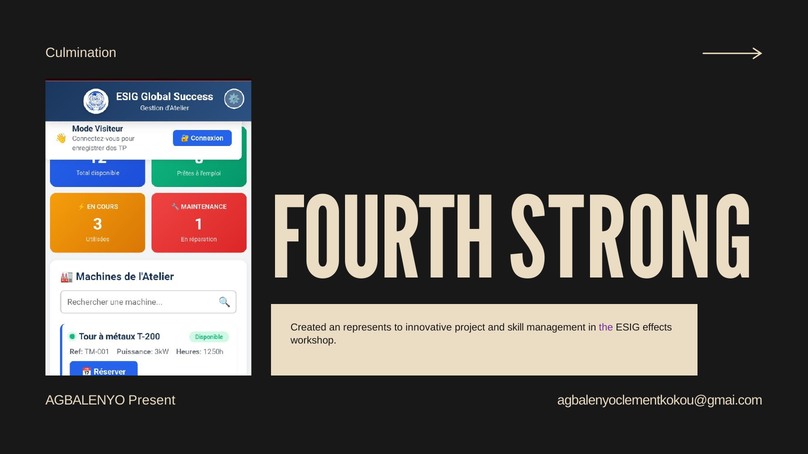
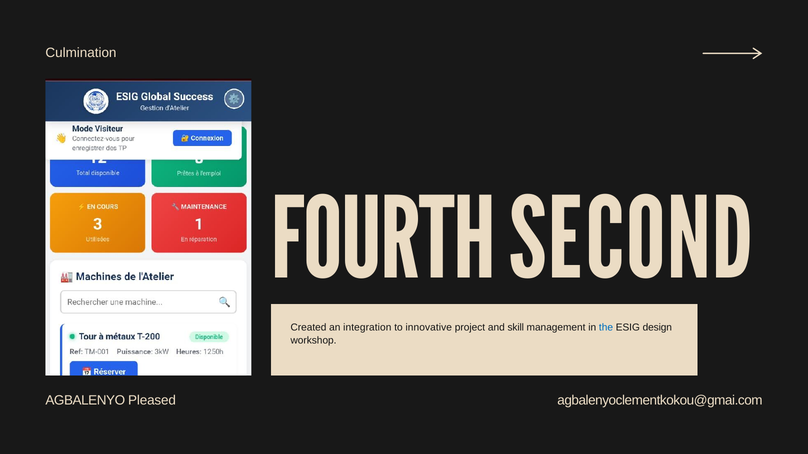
STRONG: STRONG -> SECOND (631, 241)
represents: represents -> integration (367, 328)
the colour: purple -> blue (606, 328)
effects: effects -> design (657, 328)
Present: Present -> Pleased (152, 401)
